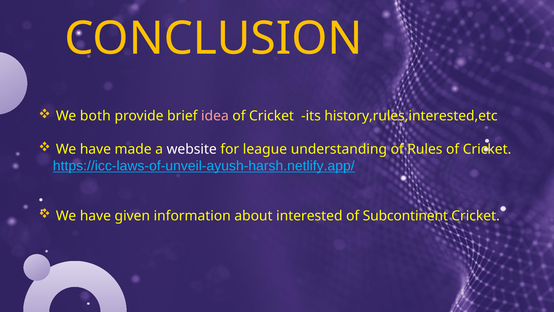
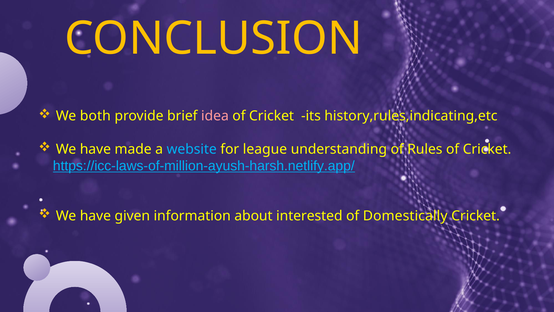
history,rules,interested,etc: history,rules,interested,etc -> history,rules,indicating,etc (411, 116)
website colour: white -> light blue (192, 149)
https://icc-laws-of-unveil-ayush-harsh.netlify.app/: https://icc-laws-of-unveil-ayush-harsh.netlify.app/ -> https://icc-laws-of-million-ayush-harsh.netlify.app/ (204, 166)
Subcontinent: Subcontinent -> Domestically (405, 216)
